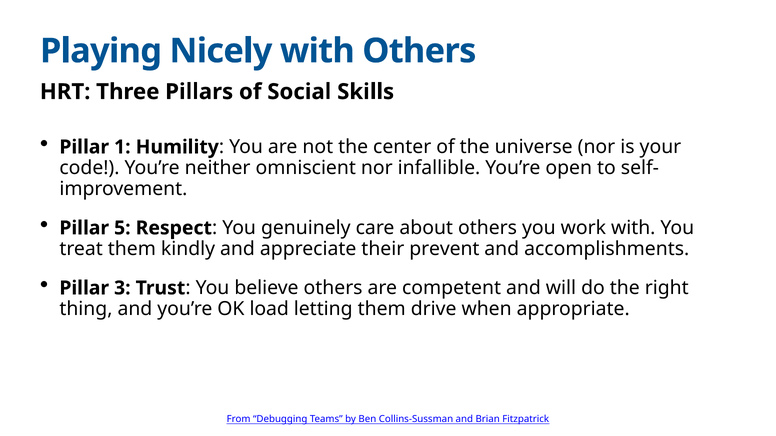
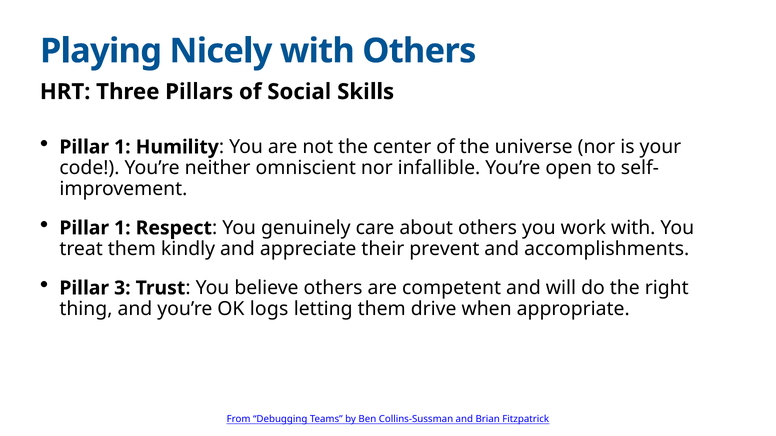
5: 5 -> 1 (122, 228)
load: load -> logs (269, 309)
